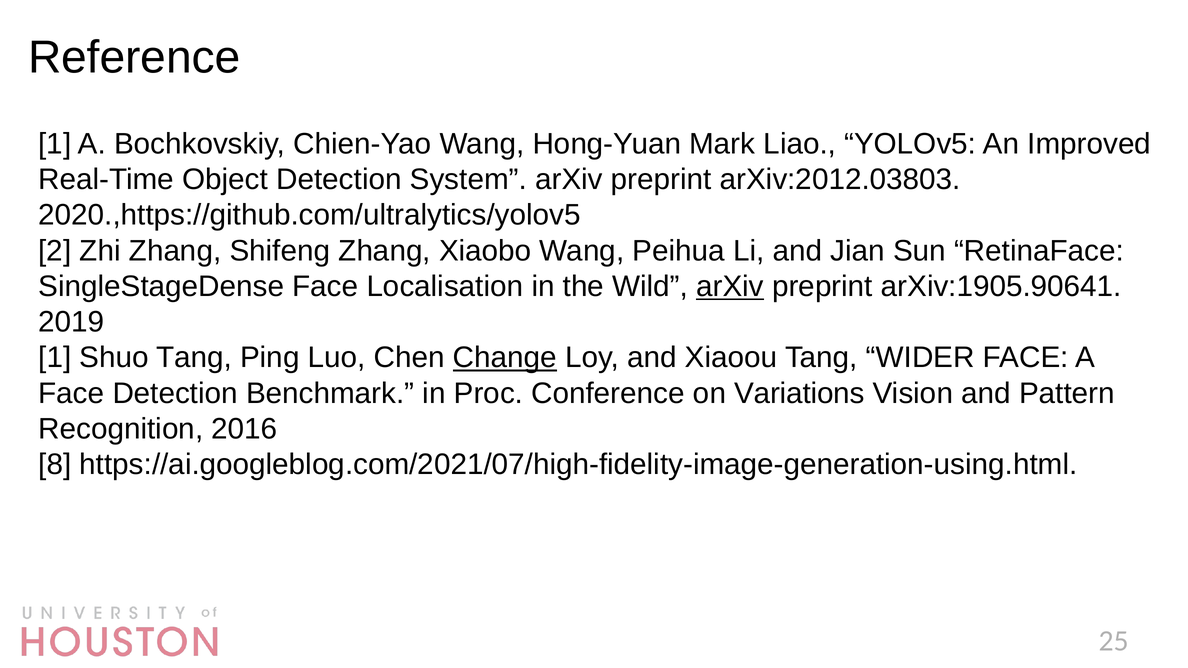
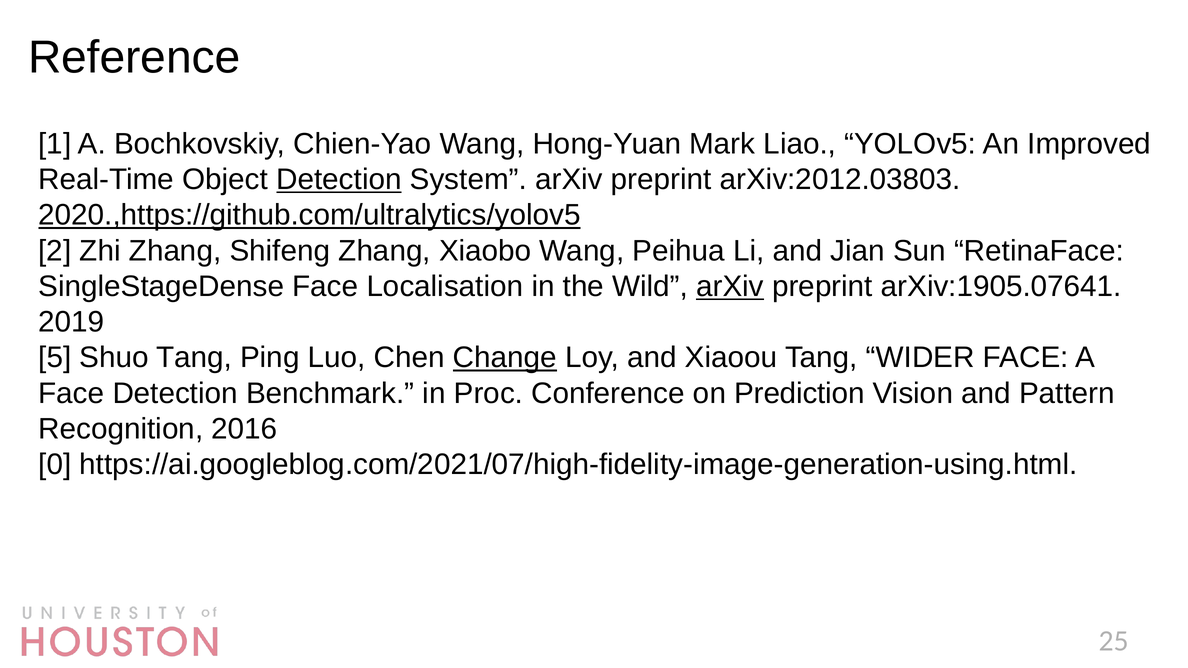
Detection underline: none -> present (339, 180)
2020.,https://github.com/ultralytics/yolov5 underline: none -> present (310, 215)
arXiv:1905.90641: arXiv:1905.90641 -> arXiv:1905.07641 (1001, 287)
1: 1 -> 5 (55, 358)
Variations: Variations -> Prediction (799, 393)
8: 8 -> 0 (55, 465)
